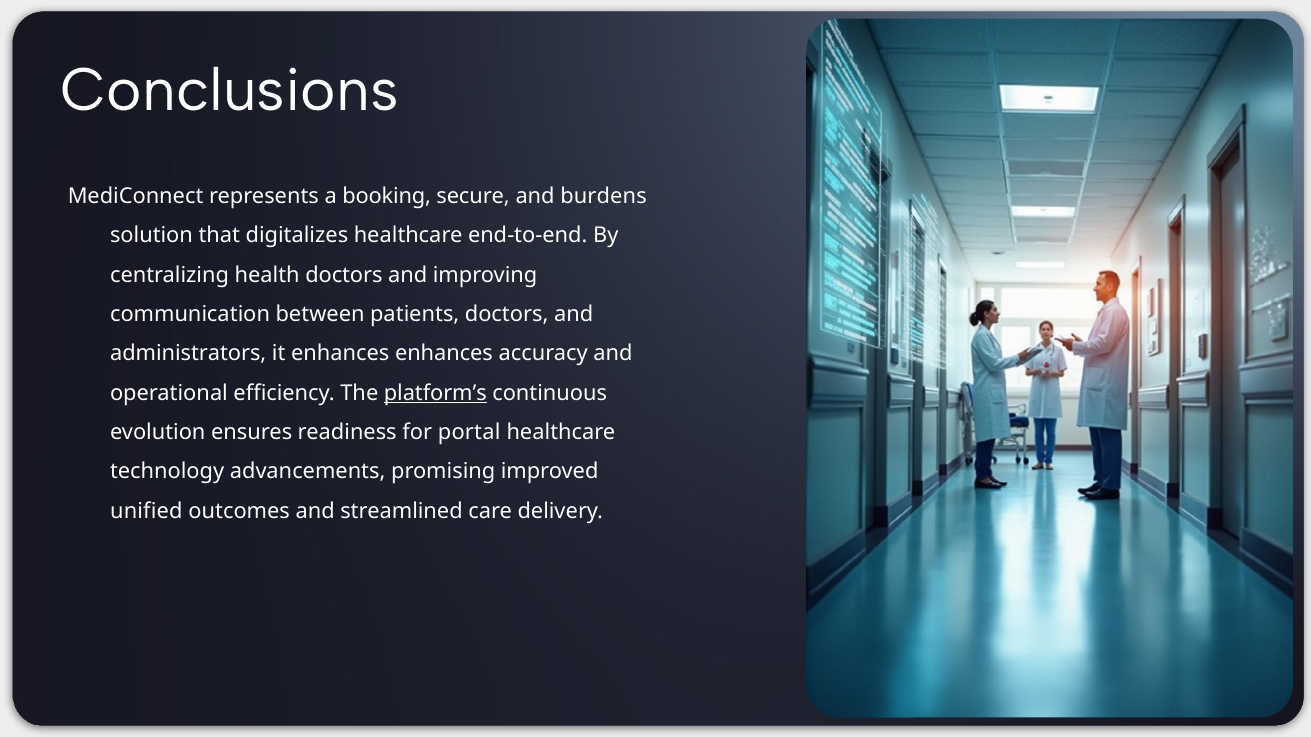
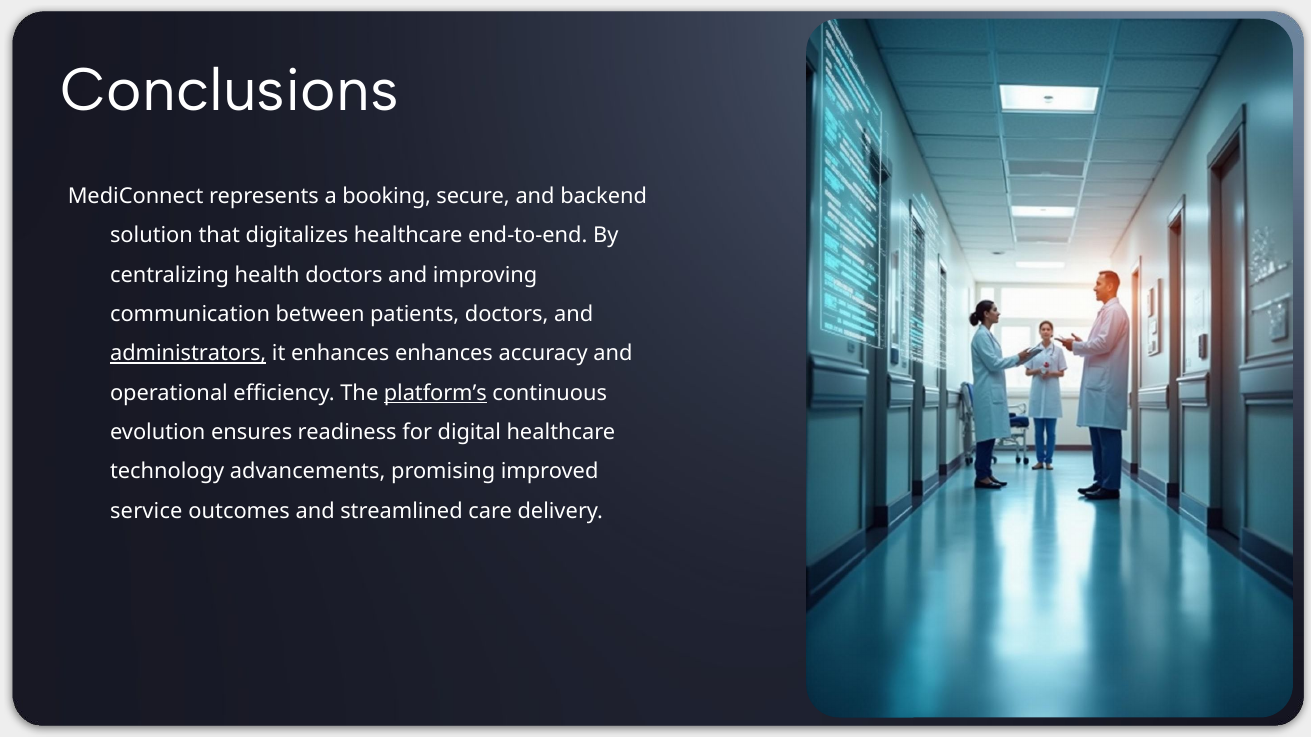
burdens: burdens -> backend (604, 197)
administrators underline: none -> present (188, 354)
portal: portal -> digital (469, 432)
unified: unified -> service (146, 511)
